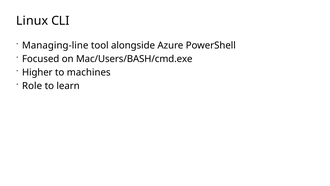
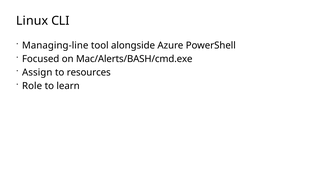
Mac/Users/BASH/cmd.exe: Mac/Users/BASH/cmd.exe -> Mac/Alerts/BASH/cmd.exe (134, 59)
Higher: Higher -> Assign (37, 72)
machines: machines -> resources (89, 72)
